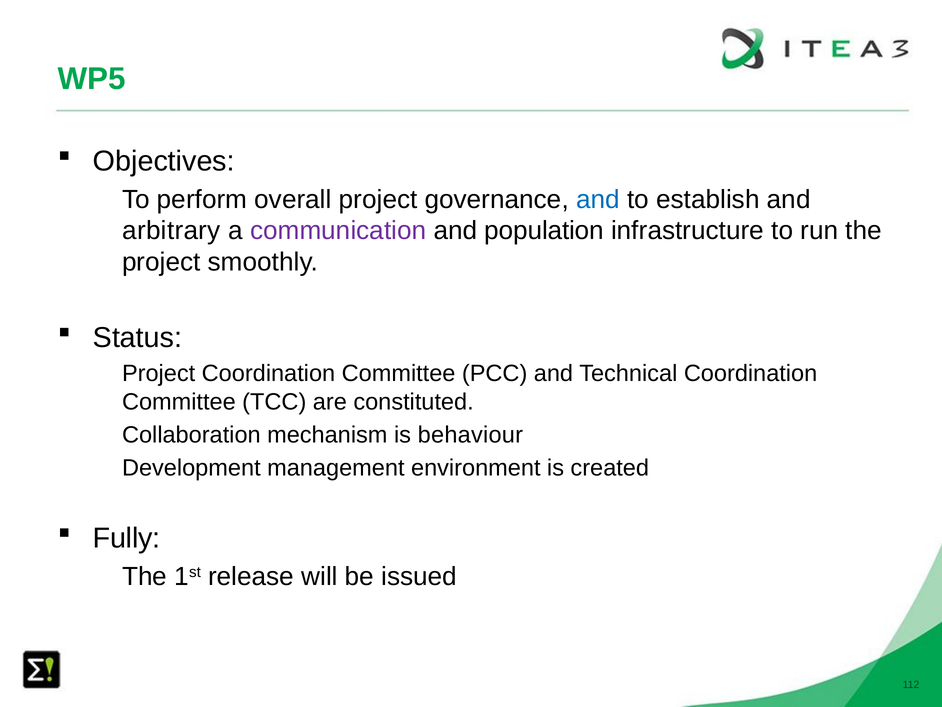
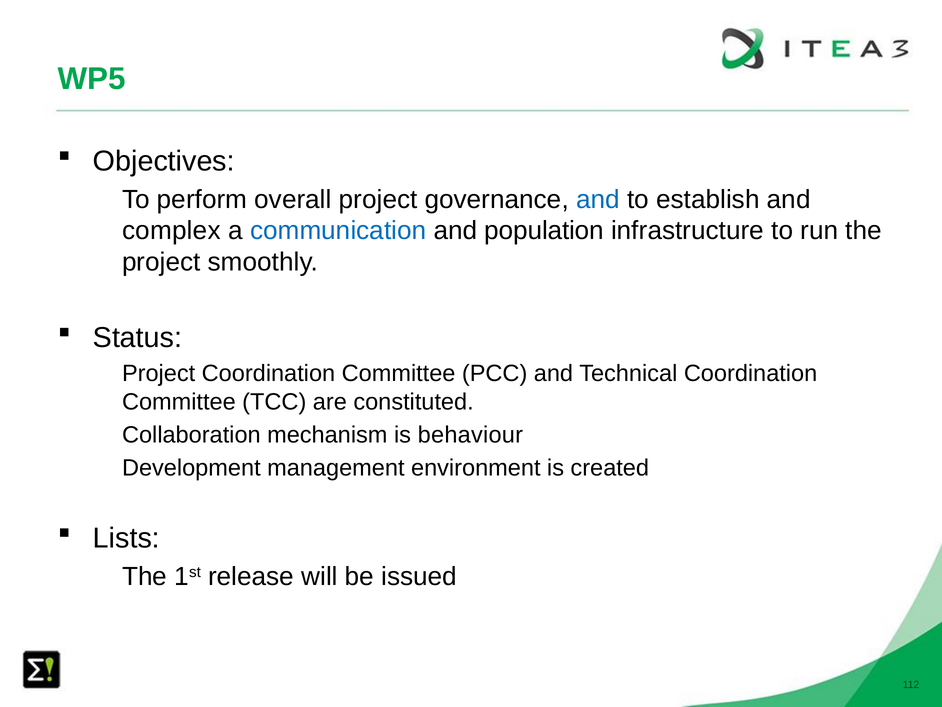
arbitrary: arbitrary -> complex (171, 231)
communication colour: purple -> blue (338, 231)
Fully: Fully -> Lists (126, 538)
